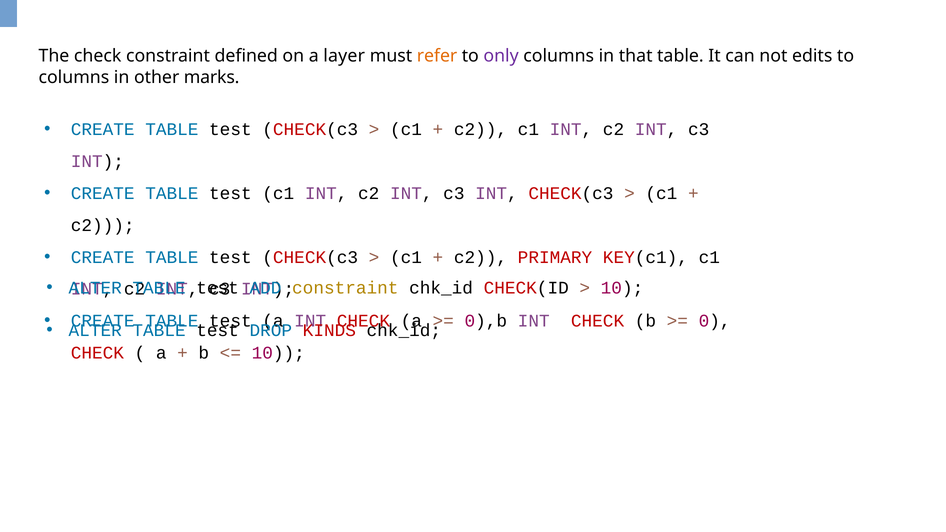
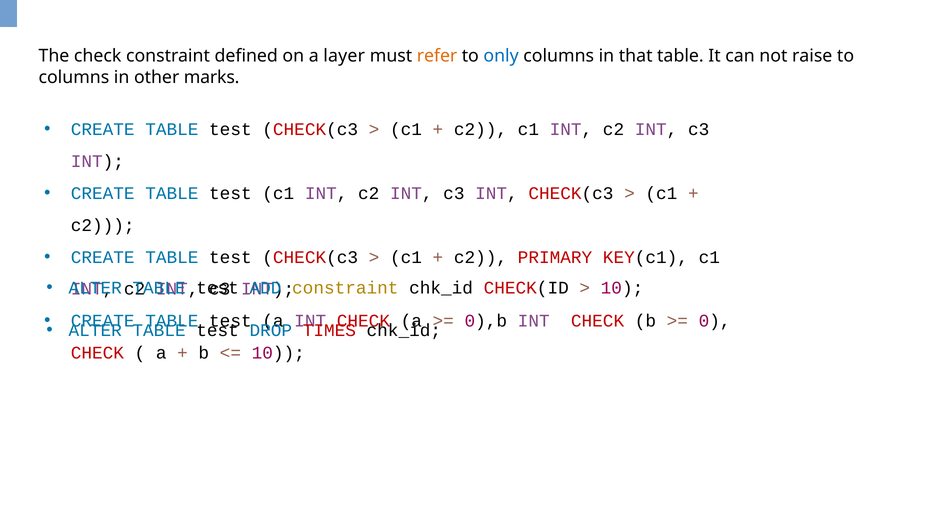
only colour: purple -> blue (501, 56)
edits: edits -> raise (812, 56)
KINDS: KINDS -> TIMES (329, 331)
